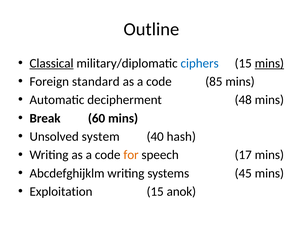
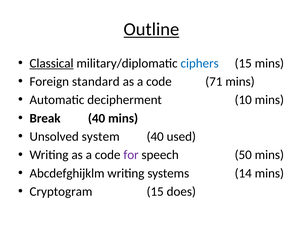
Outline underline: none -> present (151, 29)
mins underline: present -> none (269, 63)
85: 85 -> 71 (214, 82)
48: 48 -> 10 (243, 100)
Break 60: 60 -> 40 (97, 118)
hash: hash -> used (181, 137)
for colour: orange -> purple (131, 155)
17: 17 -> 50 (243, 155)
45: 45 -> 14 (243, 173)
Exploitation: Exploitation -> Cryptogram (61, 192)
anok: anok -> does (181, 192)
